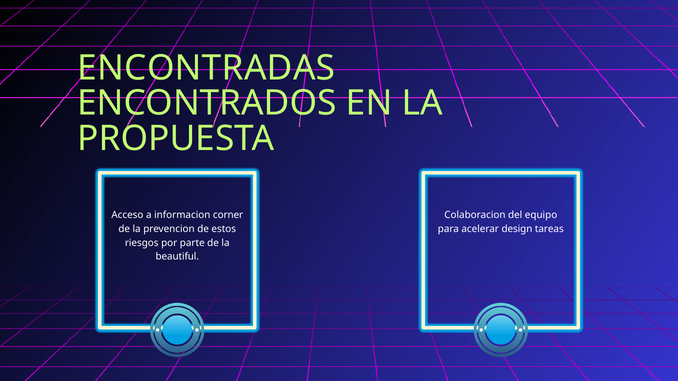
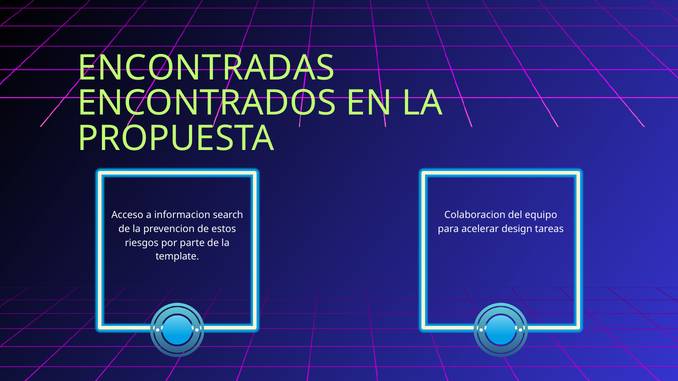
corner: corner -> search (228, 215)
beautiful: beautiful -> template (177, 257)
